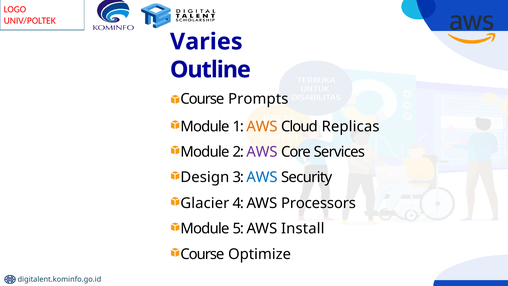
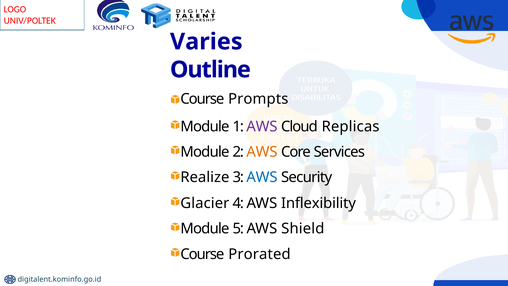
AWS colour: orange -> purple (262, 126)
AWS colour: purple -> orange (262, 152)
Design: Design -> Realize (205, 177)
Processors: Processors -> Inflexibility (318, 203)
Install: Install -> Shield (303, 229)
Optimize: Optimize -> Prorated (259, 254)
